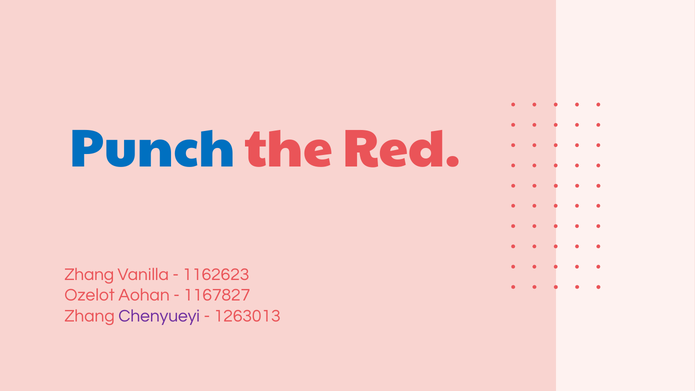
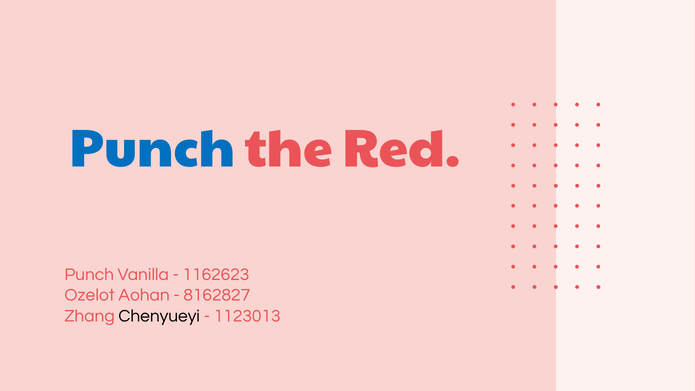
Zhang: Zhang -> Punch (89, 274)
1167827: 1167827 -> 8162827 (217, 295)
Chenyueyi colour: purple -> black (159, 316)
1263013: 1263013 -> 1123013 (247, 316)
